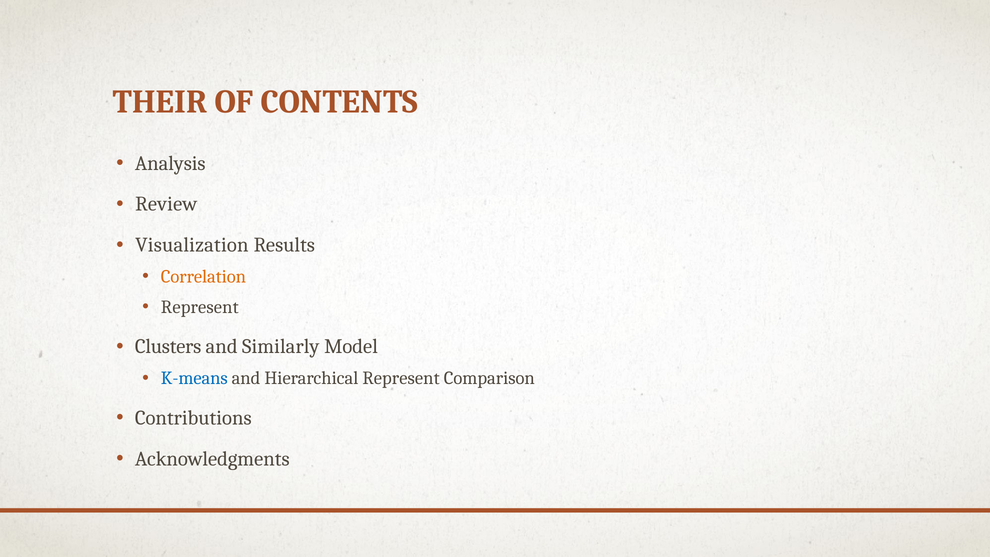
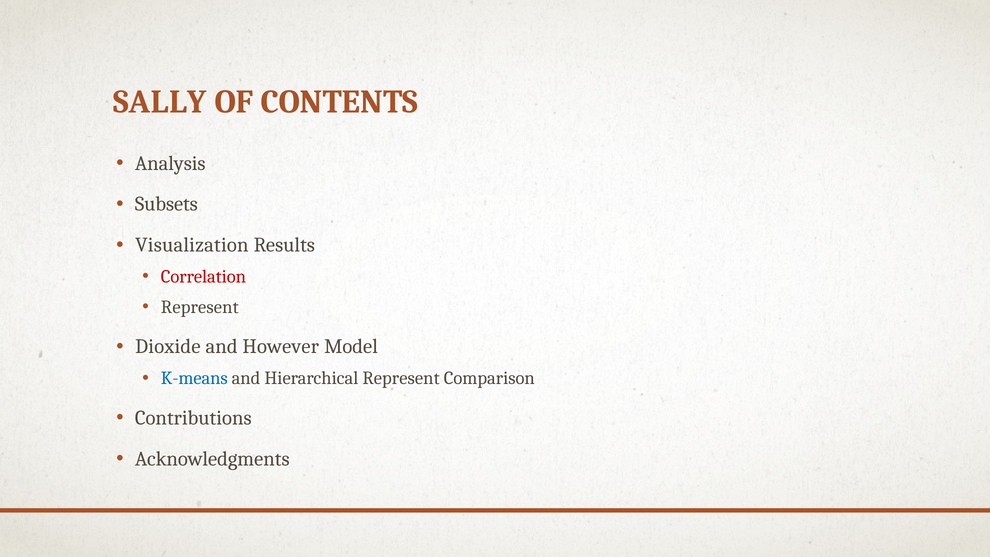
THEIR: THEIR -> SALLY (160, 102)
Review: Review -> Subsets (166, 204)
Correlation colour: orange -> red (203, 276)
Clusters: Clusters -> Dioxide (168, 347)
Similarly: Similarly -> However (281, 347)
